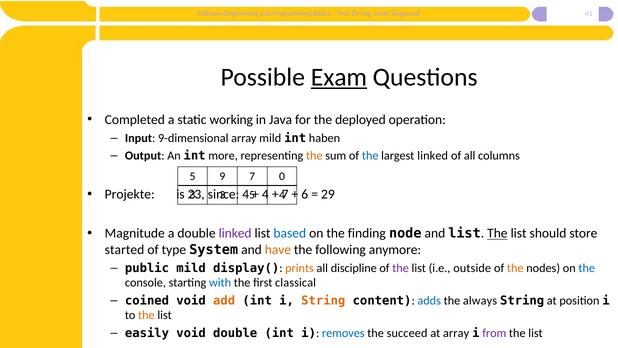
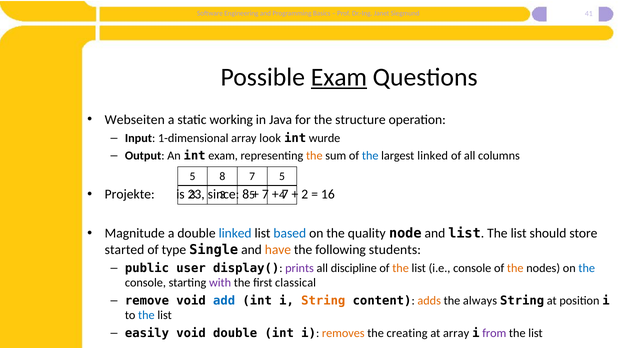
Completed: Completed -> Webseiten (135, 119)
deployed: deployed -> structure (360, 119)
9-dimensional: 9-dimensional -> 1-dimensional (193, 138)
array mild: mild -> look (270, 138)
haben: haben -> wurde (325, 138)
int more: more -> exam (223, 156)
5 9: 9 -> 8 (222, 176)
7 0: 0 -> 5 (282, 176)
4: 4 -> 8 (246, 194)
4: 4 -> 7 (265, 194)
6: 6 -> 2 (305, 194)
29: 29 -> 16 (328, 194)
linked colour: purple -> blue (235, 233)
finding: finding -> quality (367, 233)
The underline: present -> none (497, 233)
System: System -> Single (214, 249)
anymore: anymore -> students (395, 249)
public mild: mild -> user (191, 268)
prints colour: orange -> purple (300, 268)
the colour: purple -> orange (401, 268)
i.e outside: outside -> console (472, 268)
with colour: blue -> purple (220, 283)
coined: coined -> remove (147, 300)
add colour: orange -> blue (224, 300)
adds colour: blue -> orange (429, 300)
the colour: orange -> blue (146, 315)
removes colour: blue -> orange (343, 333)
succeed: succeed -> creating (407, 333)
